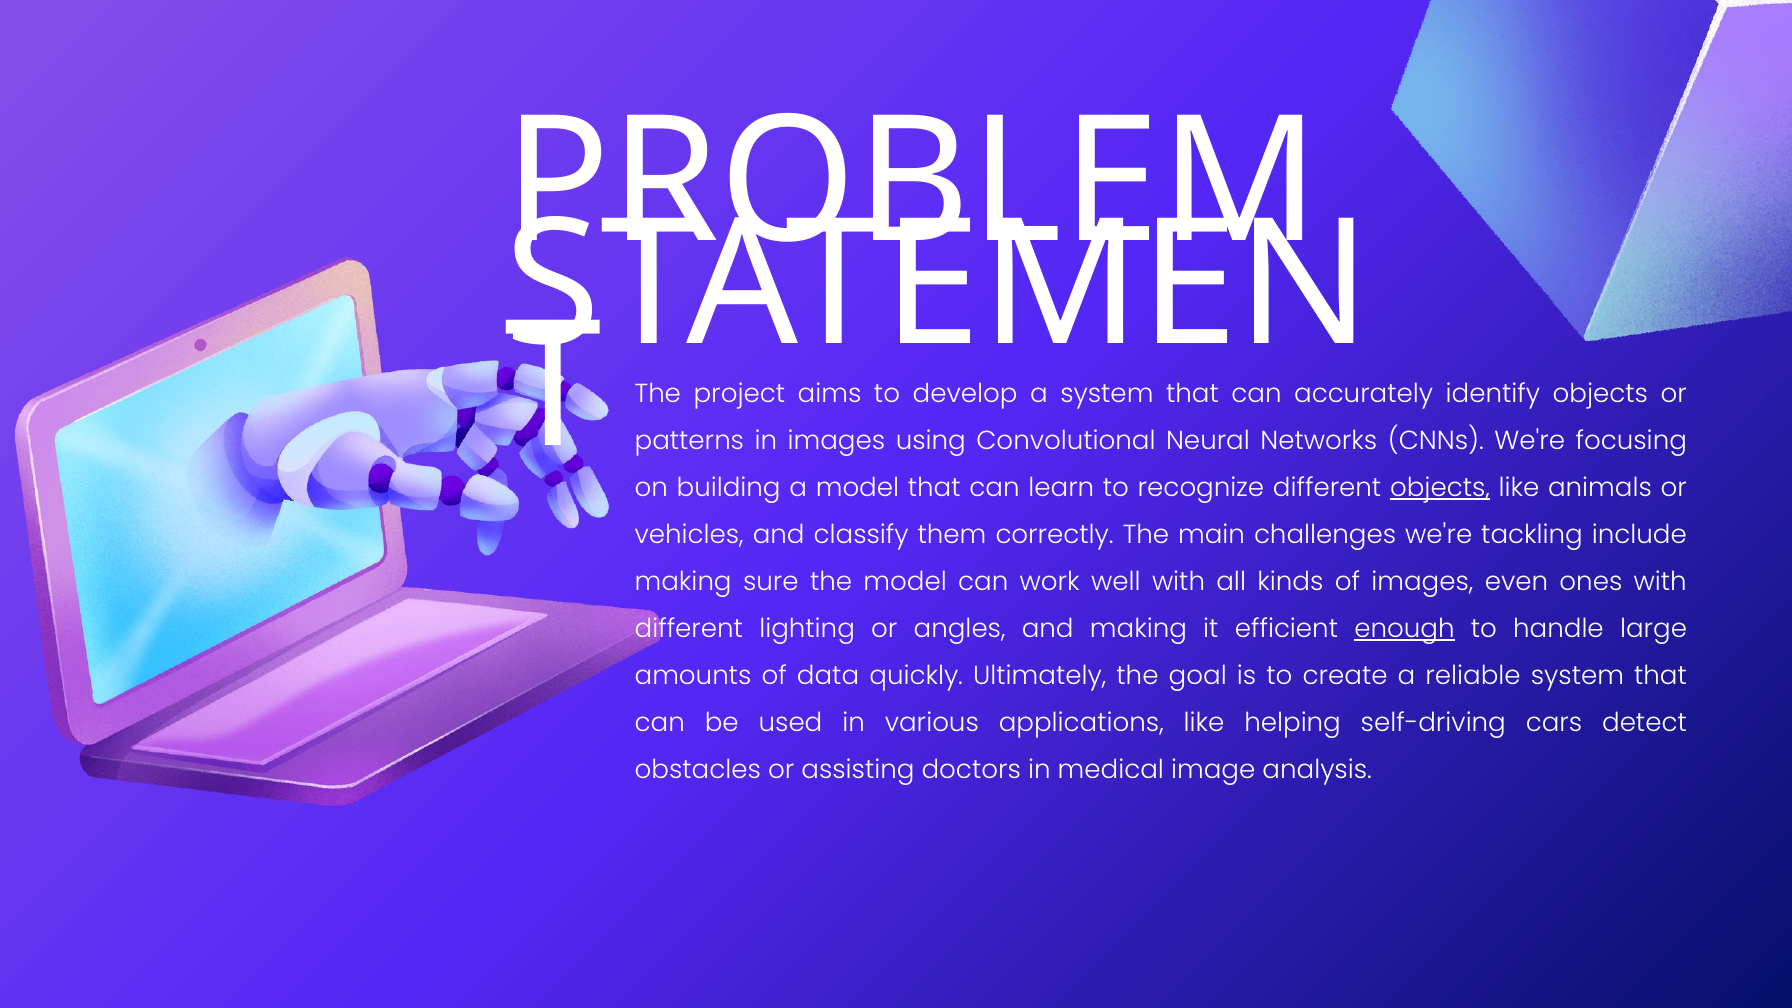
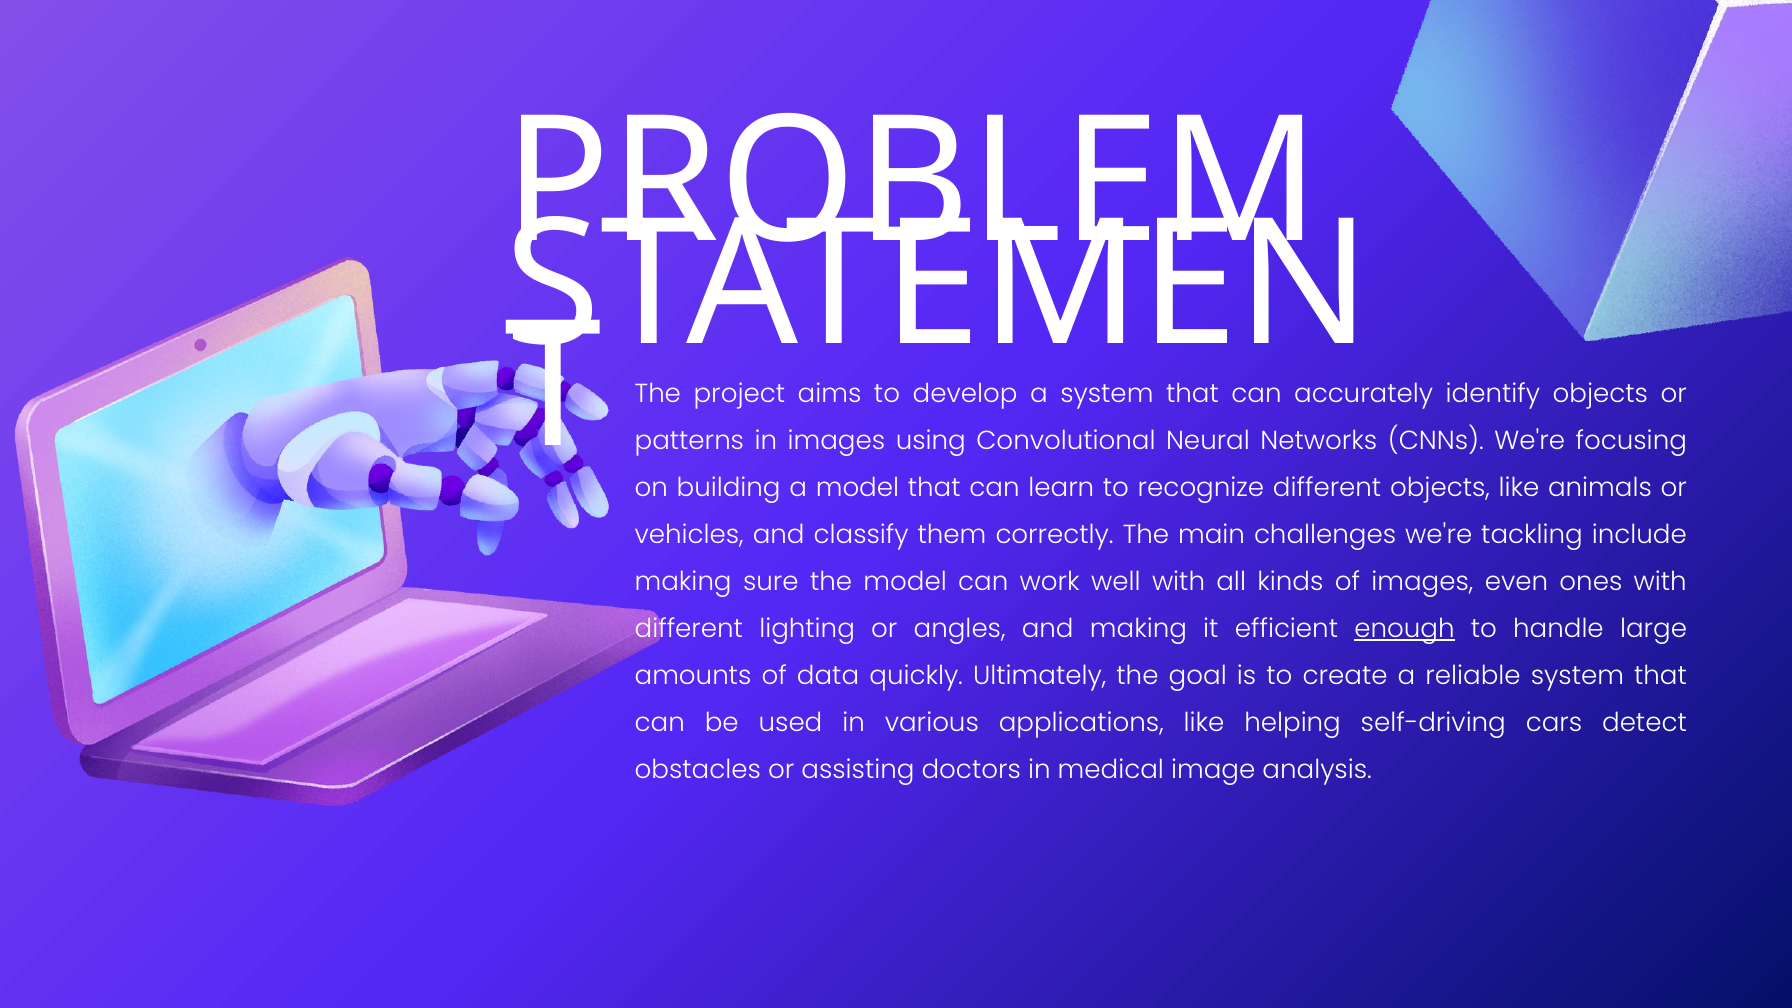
objects underline: present -> none (1440, 488)
